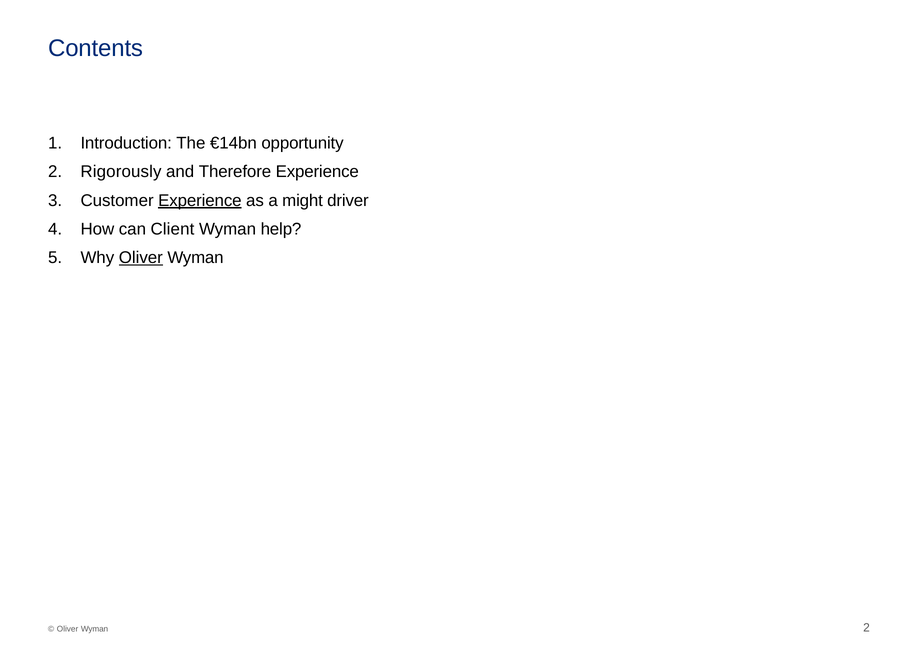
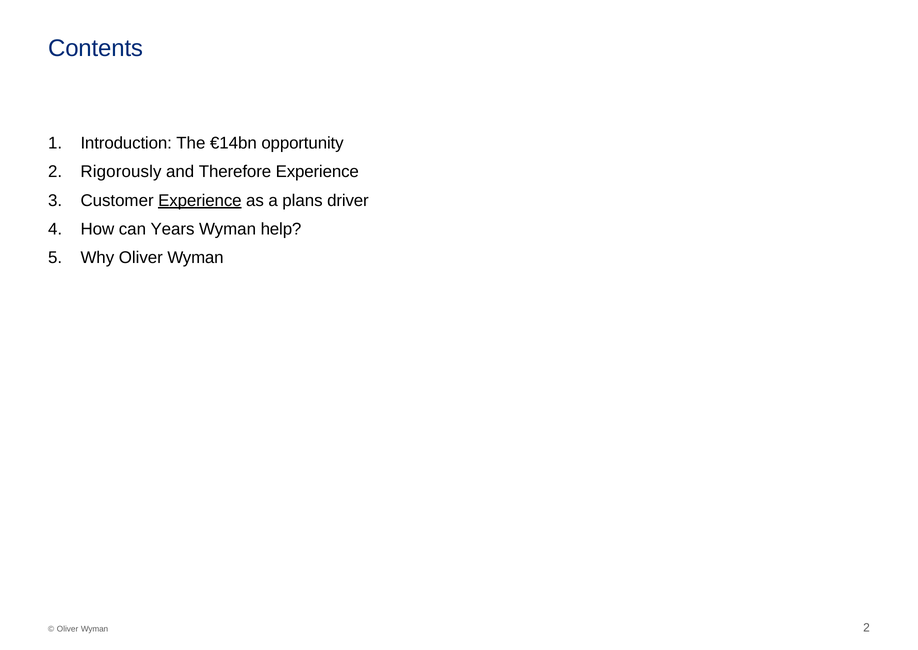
might: might -> plans (302, 200)
Client: Client -> Years (173, 229)
Oliver underline: present -> none (141, 257)
